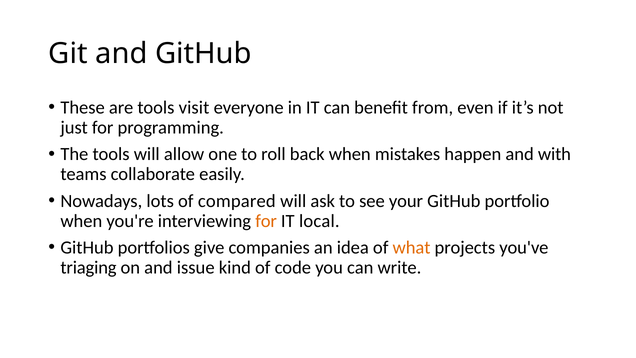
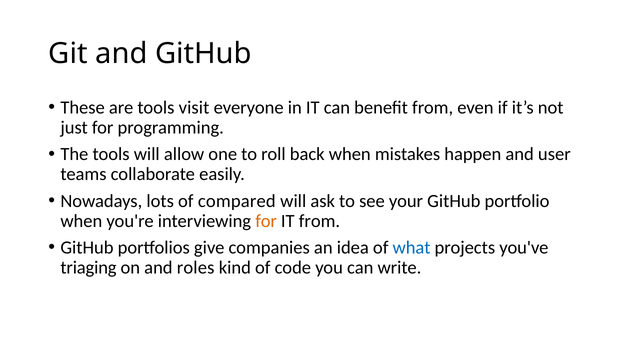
with: with -> user (554, 154)
IT local: local -> from (319, 221)
what colour: orange -> blue (412, 247)
issue: issue -> roles (196, 267)
